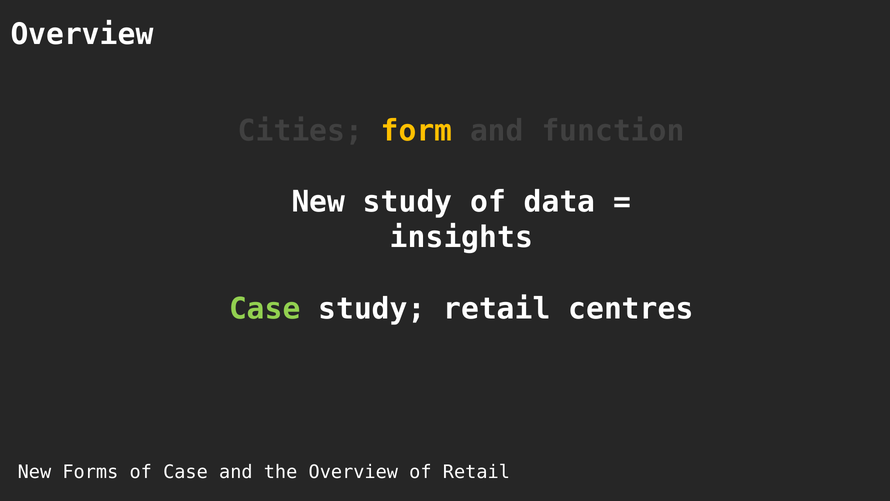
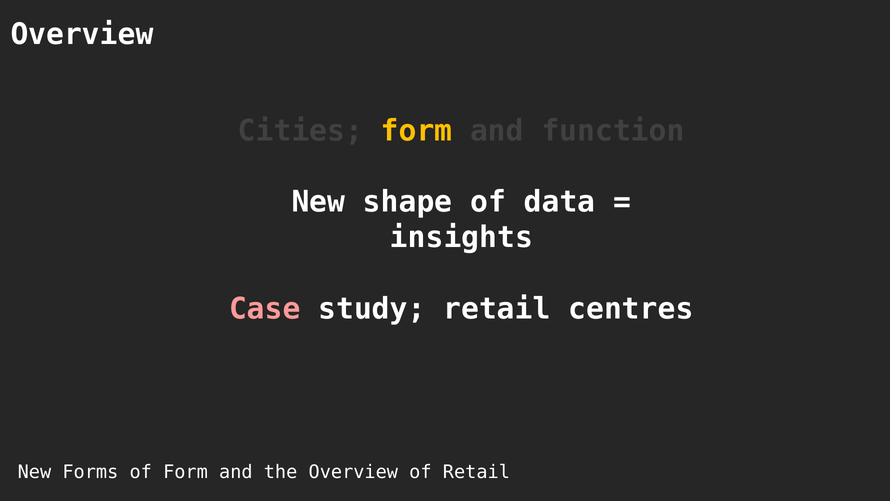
New study: study -> shape (408, 202)
Case colour: light green -> pink (265, 309)
of Case: Case -> Form (185, 472)
